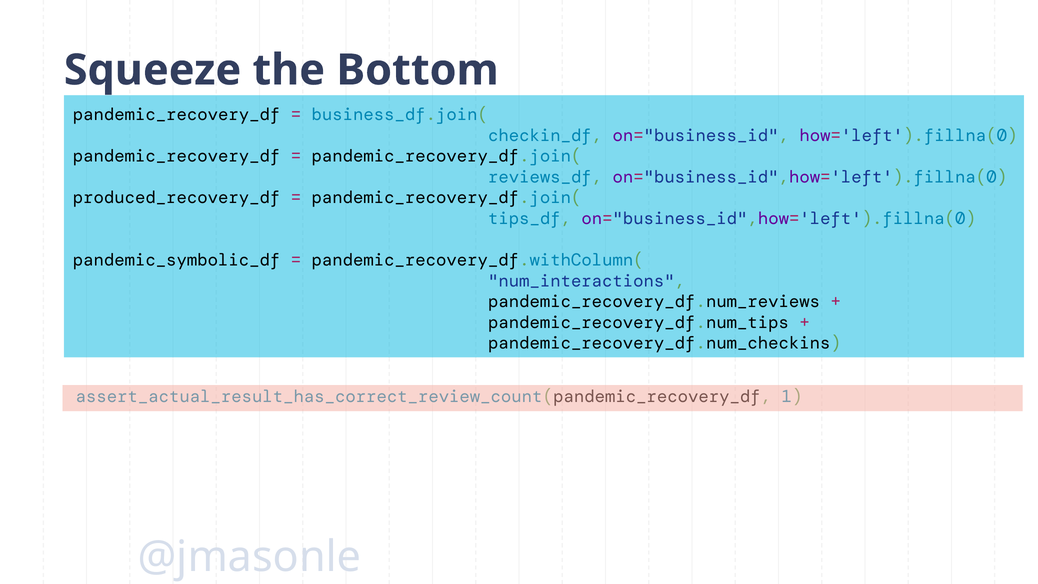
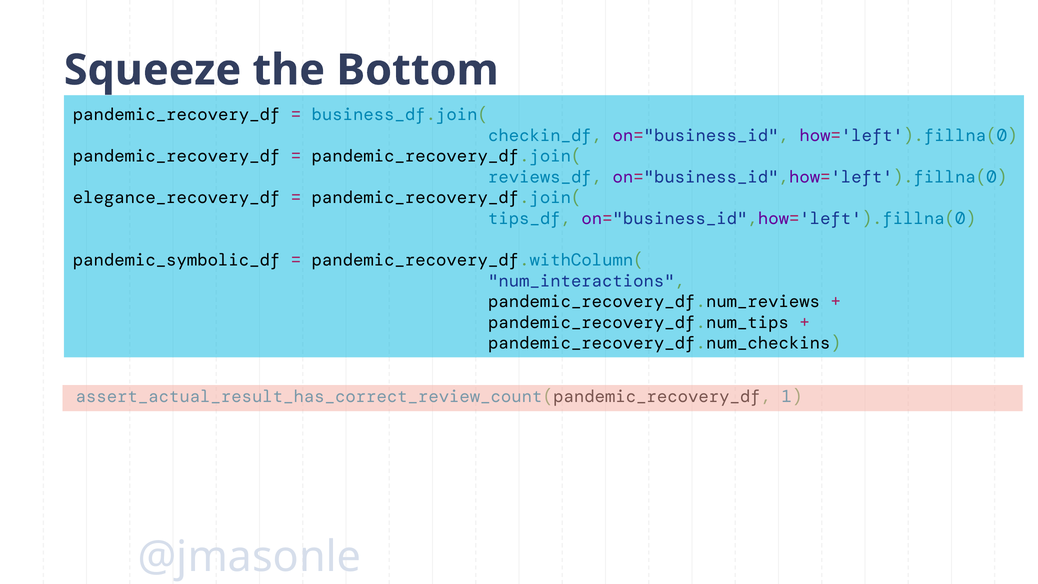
produced_recovery_df: produced_recovery_df -> elegance_recovery_df (177, 198)
